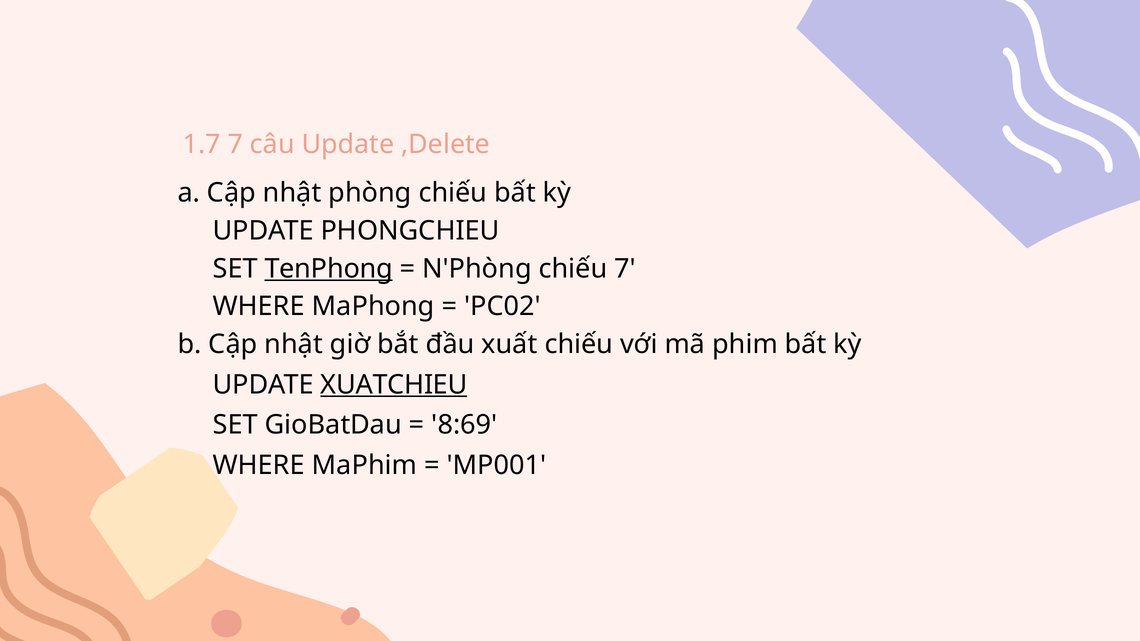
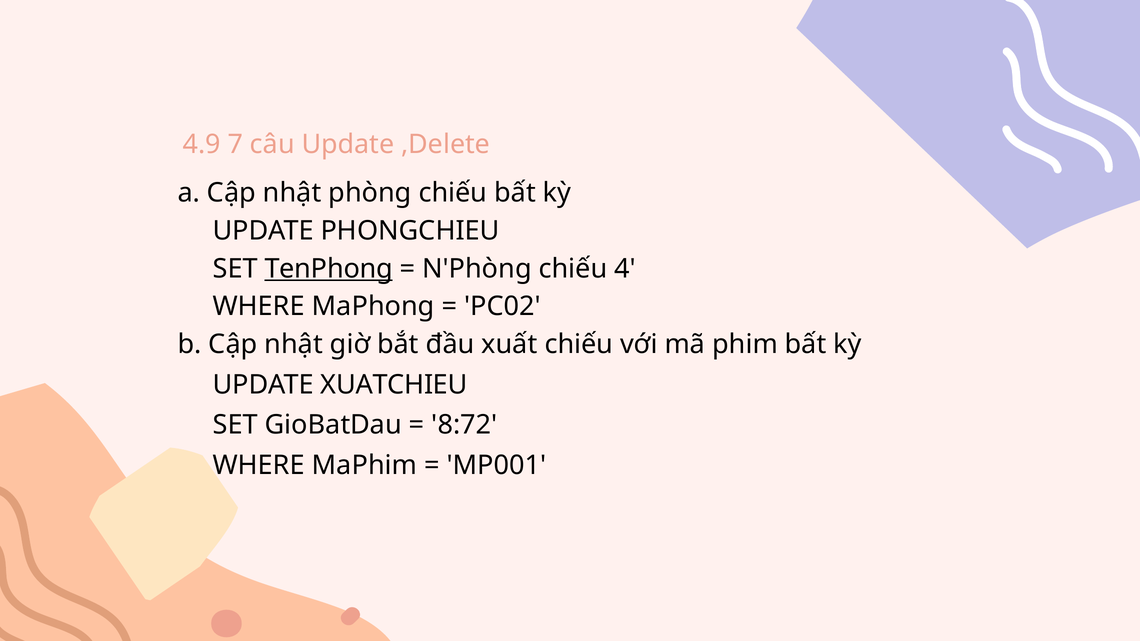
1.7: 1.7 -> 4.9 (202, 145)
chiếu 7: 7 -> 4 (625, 269)
XUATCHIEU underline: present -> none (394, 385)
8:69: 8:69 -> 8:72 (464, 425)
